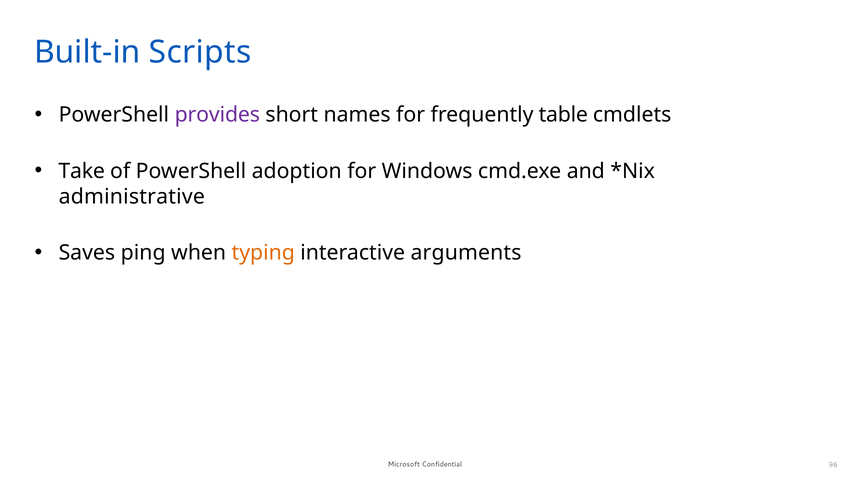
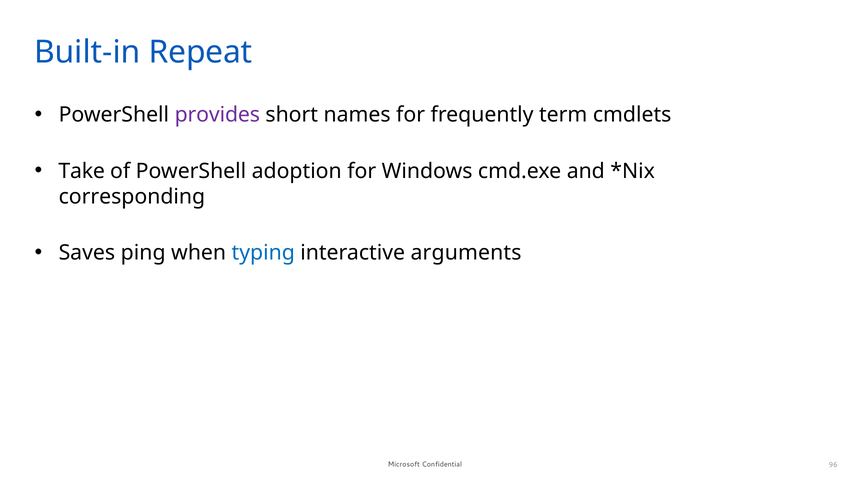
Scripts: Scripts -> Repeat (200, 52)
table: table -> term (563, 115)
administrative: administrative -> corresponding (132, 197)
typing colour: orange -> blue (263, 253)
